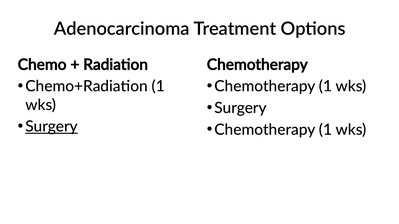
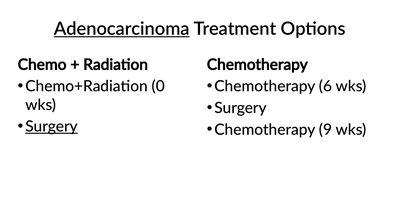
Adenocarcinoma underline: none -> present (122, 29)
Chemo+Radiation 1: 1 -> 0 (158, 87)
1: 1 -> 6 (325, 87)
1: 1 -> 9 (325, 130)
